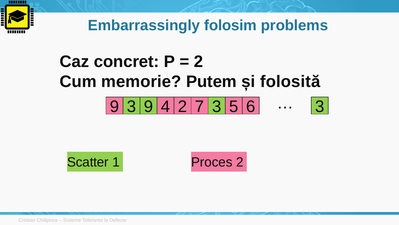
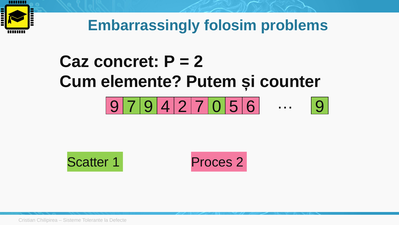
memorie: memorie -> elemente (141, 81)
folosită: folosită -> counter (290, 81)
9 3: 3 -> 7 (131, 106)
7 3: 3 -> 0 (217, 106)
6 3: 3 -> 9 (320, 106)
